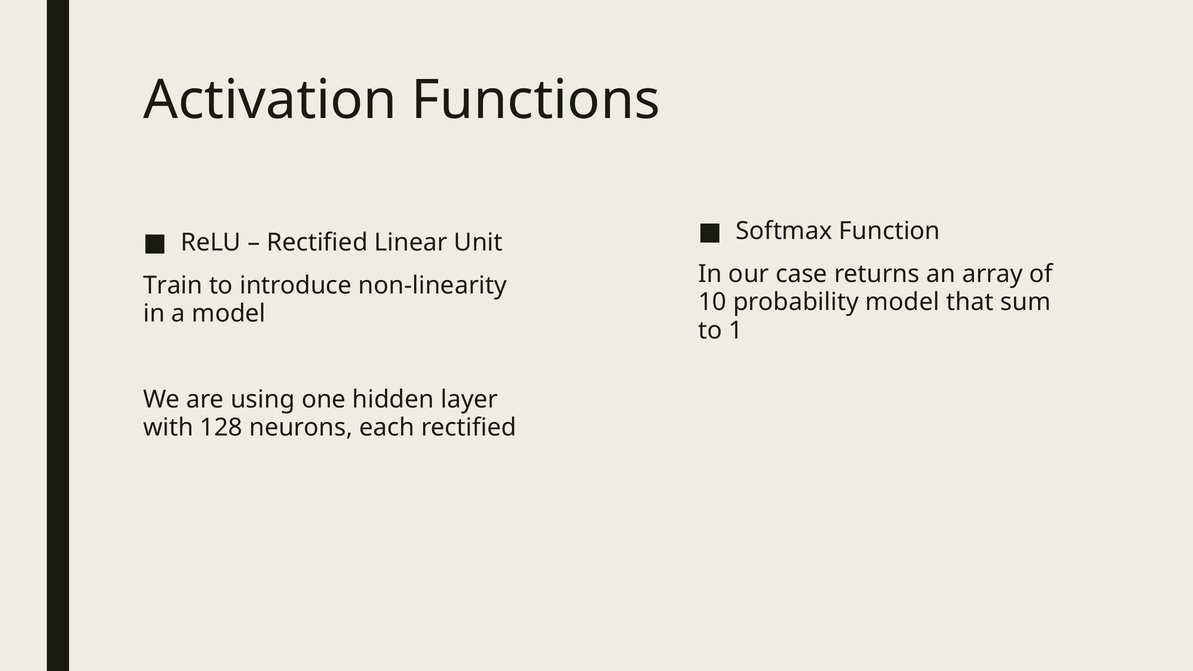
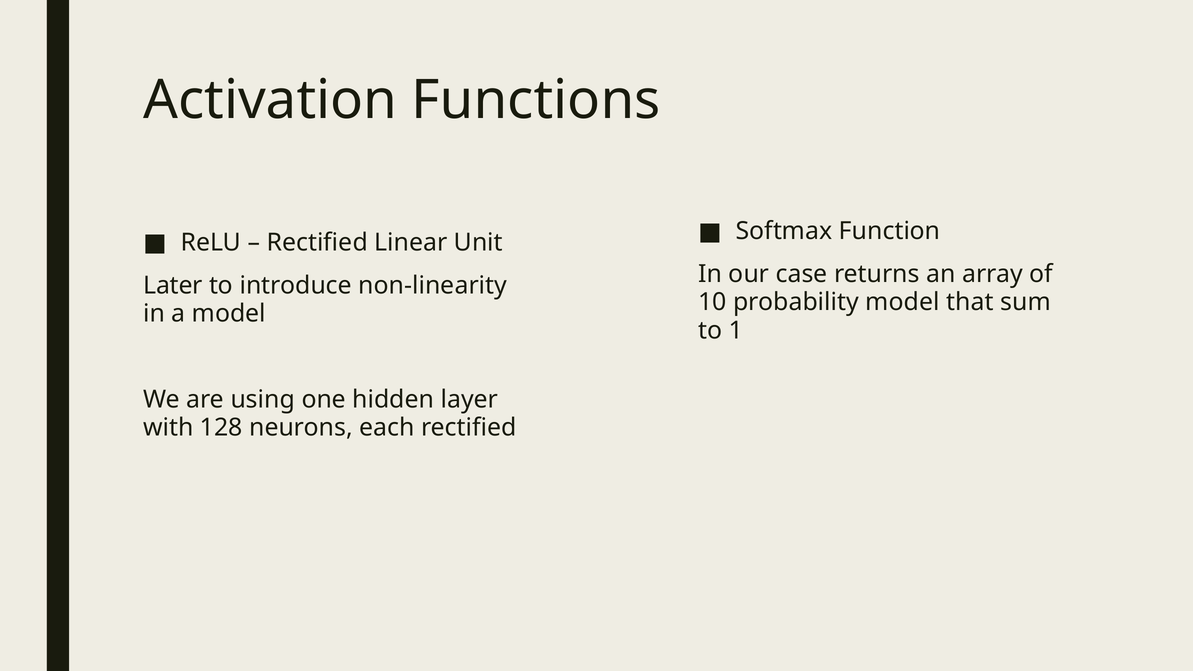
Train: Train -> Later (173, 285)
